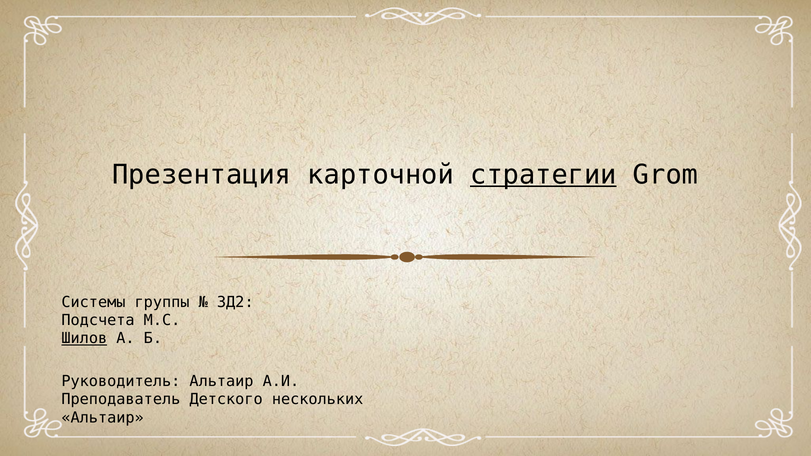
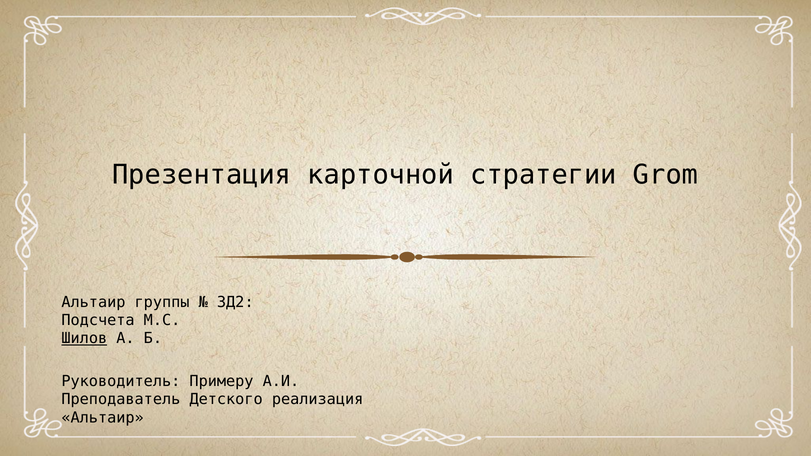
стратегии underline: present -> none (543, 175)
Системы: Системы -> Альтаир (93, 302)
Руководитель Альтаир: Альтаир -> Примеру (221, 381)
нескольких: нескольких -> реализация (318, 399)
